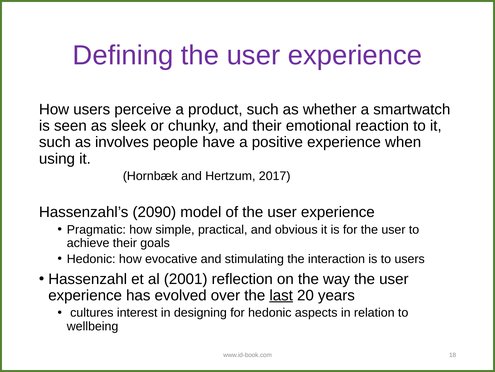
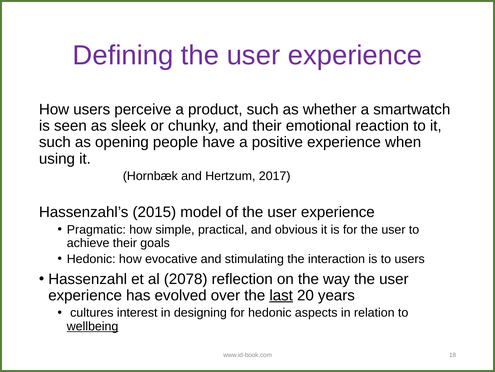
involves: involves -> opening (122, 142)
2090: 2090 -> 2015 (154, 212)
2001: 2001 -> 2078 (186, 278)
wellbeing underline: none -> present (93, 326)
